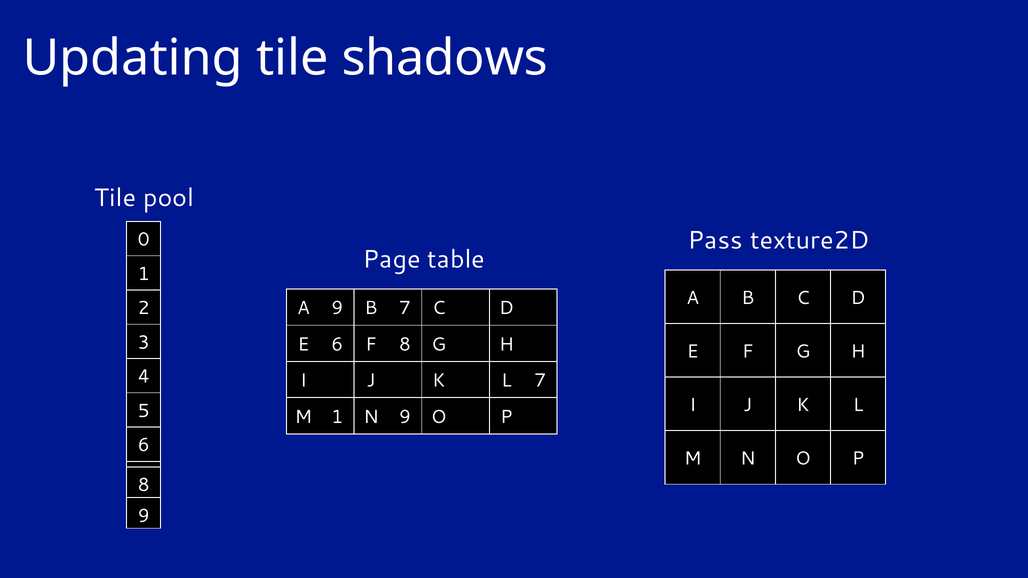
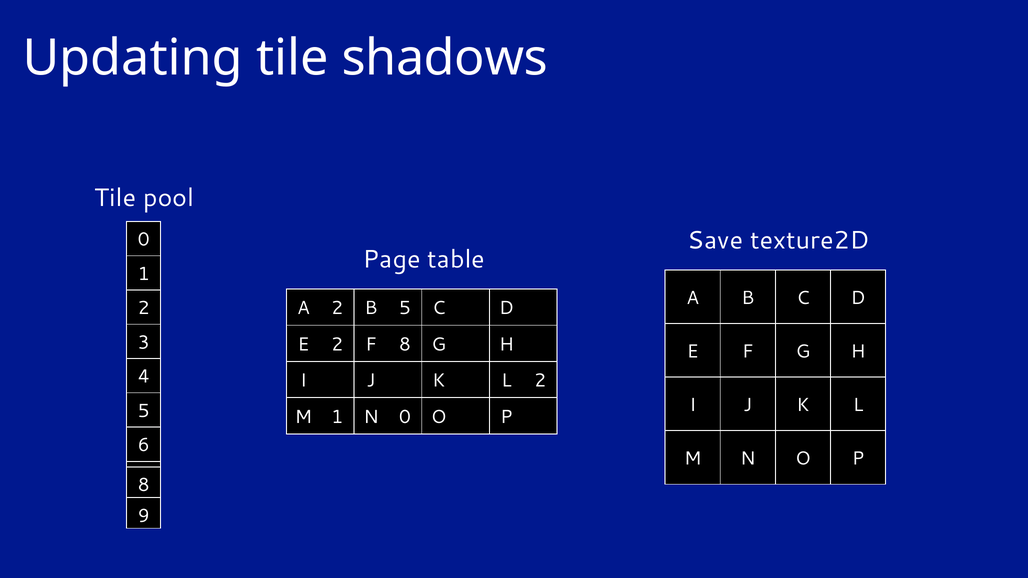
Pass: Pass -> Save (715, 240)
A 9: 9 -> 2 (337, 308)
B 7: 7 -> 5 (405, 308)
E 6: 6 -> 2 (337, 344)
L 7: 7 -> 2 (540, 381)
N 9: 9 -> 0 (405, 417)
